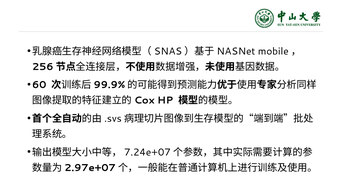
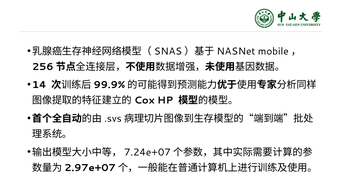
60: 60 -> 14 (39, 85)
